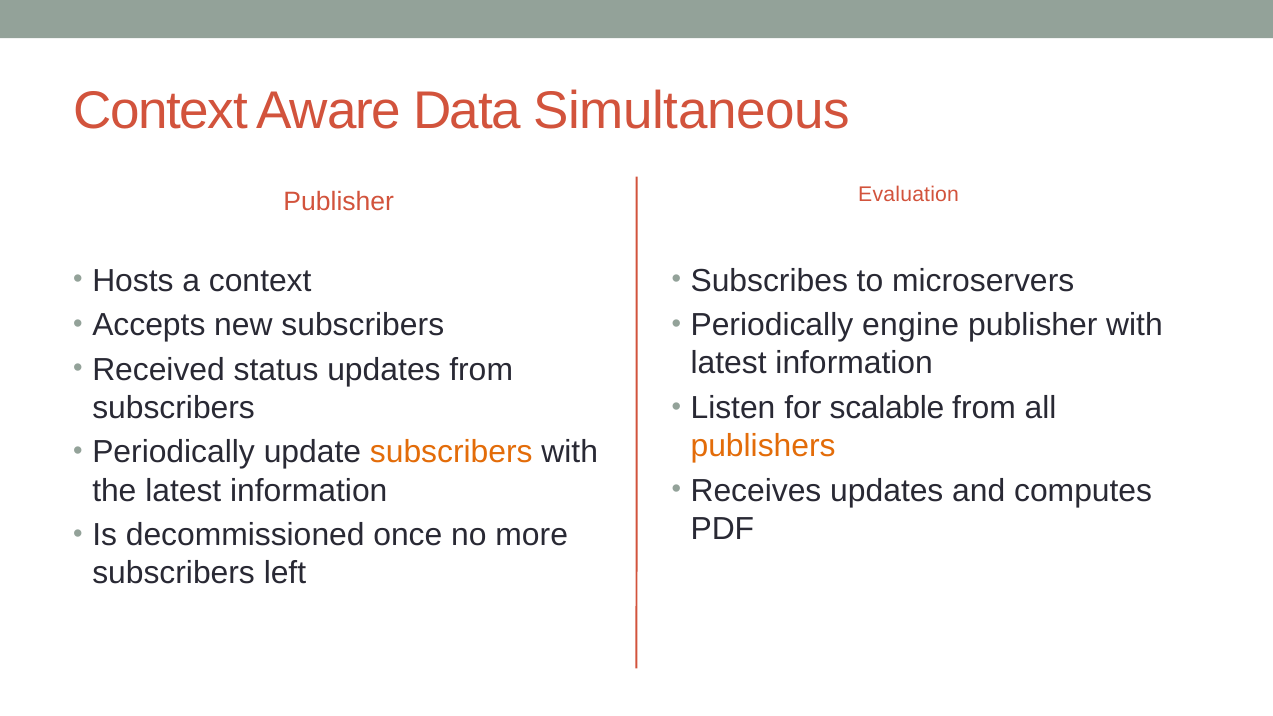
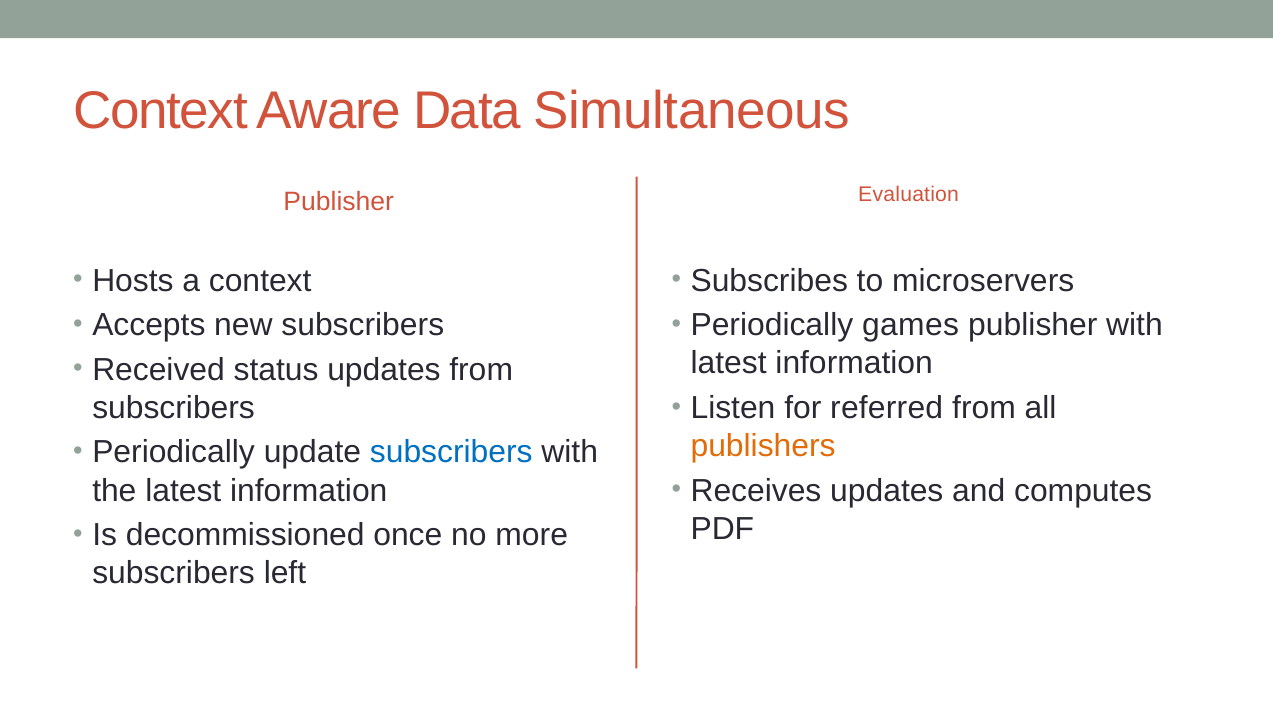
engine: engine -> games (911, 325)
scalable: scalable -> referred (887, 408)
subscribers colour: orange -> blue (451, 453)
